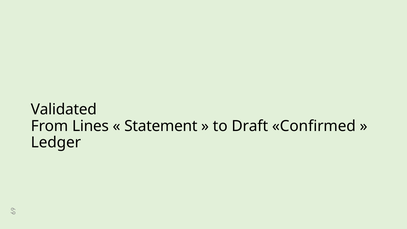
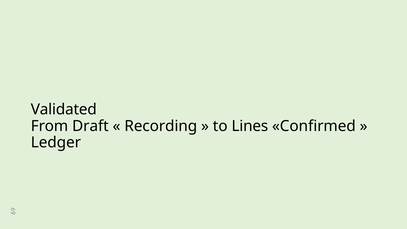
Lines: Lines -> Draft (90, 126)
Statement: Statement -> Recording (161, 126)
Draft: Draft -> Lines (250, 126)
